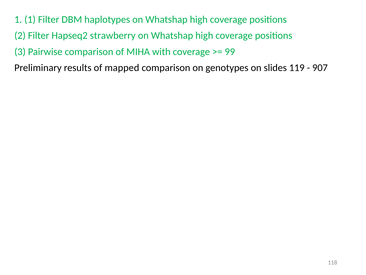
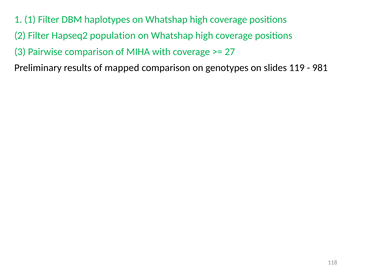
strawberry: strawberry -> population (113, 36)
99: 99 -> 27 (230, 52)
907: 907 -> 981 (320, 68)
